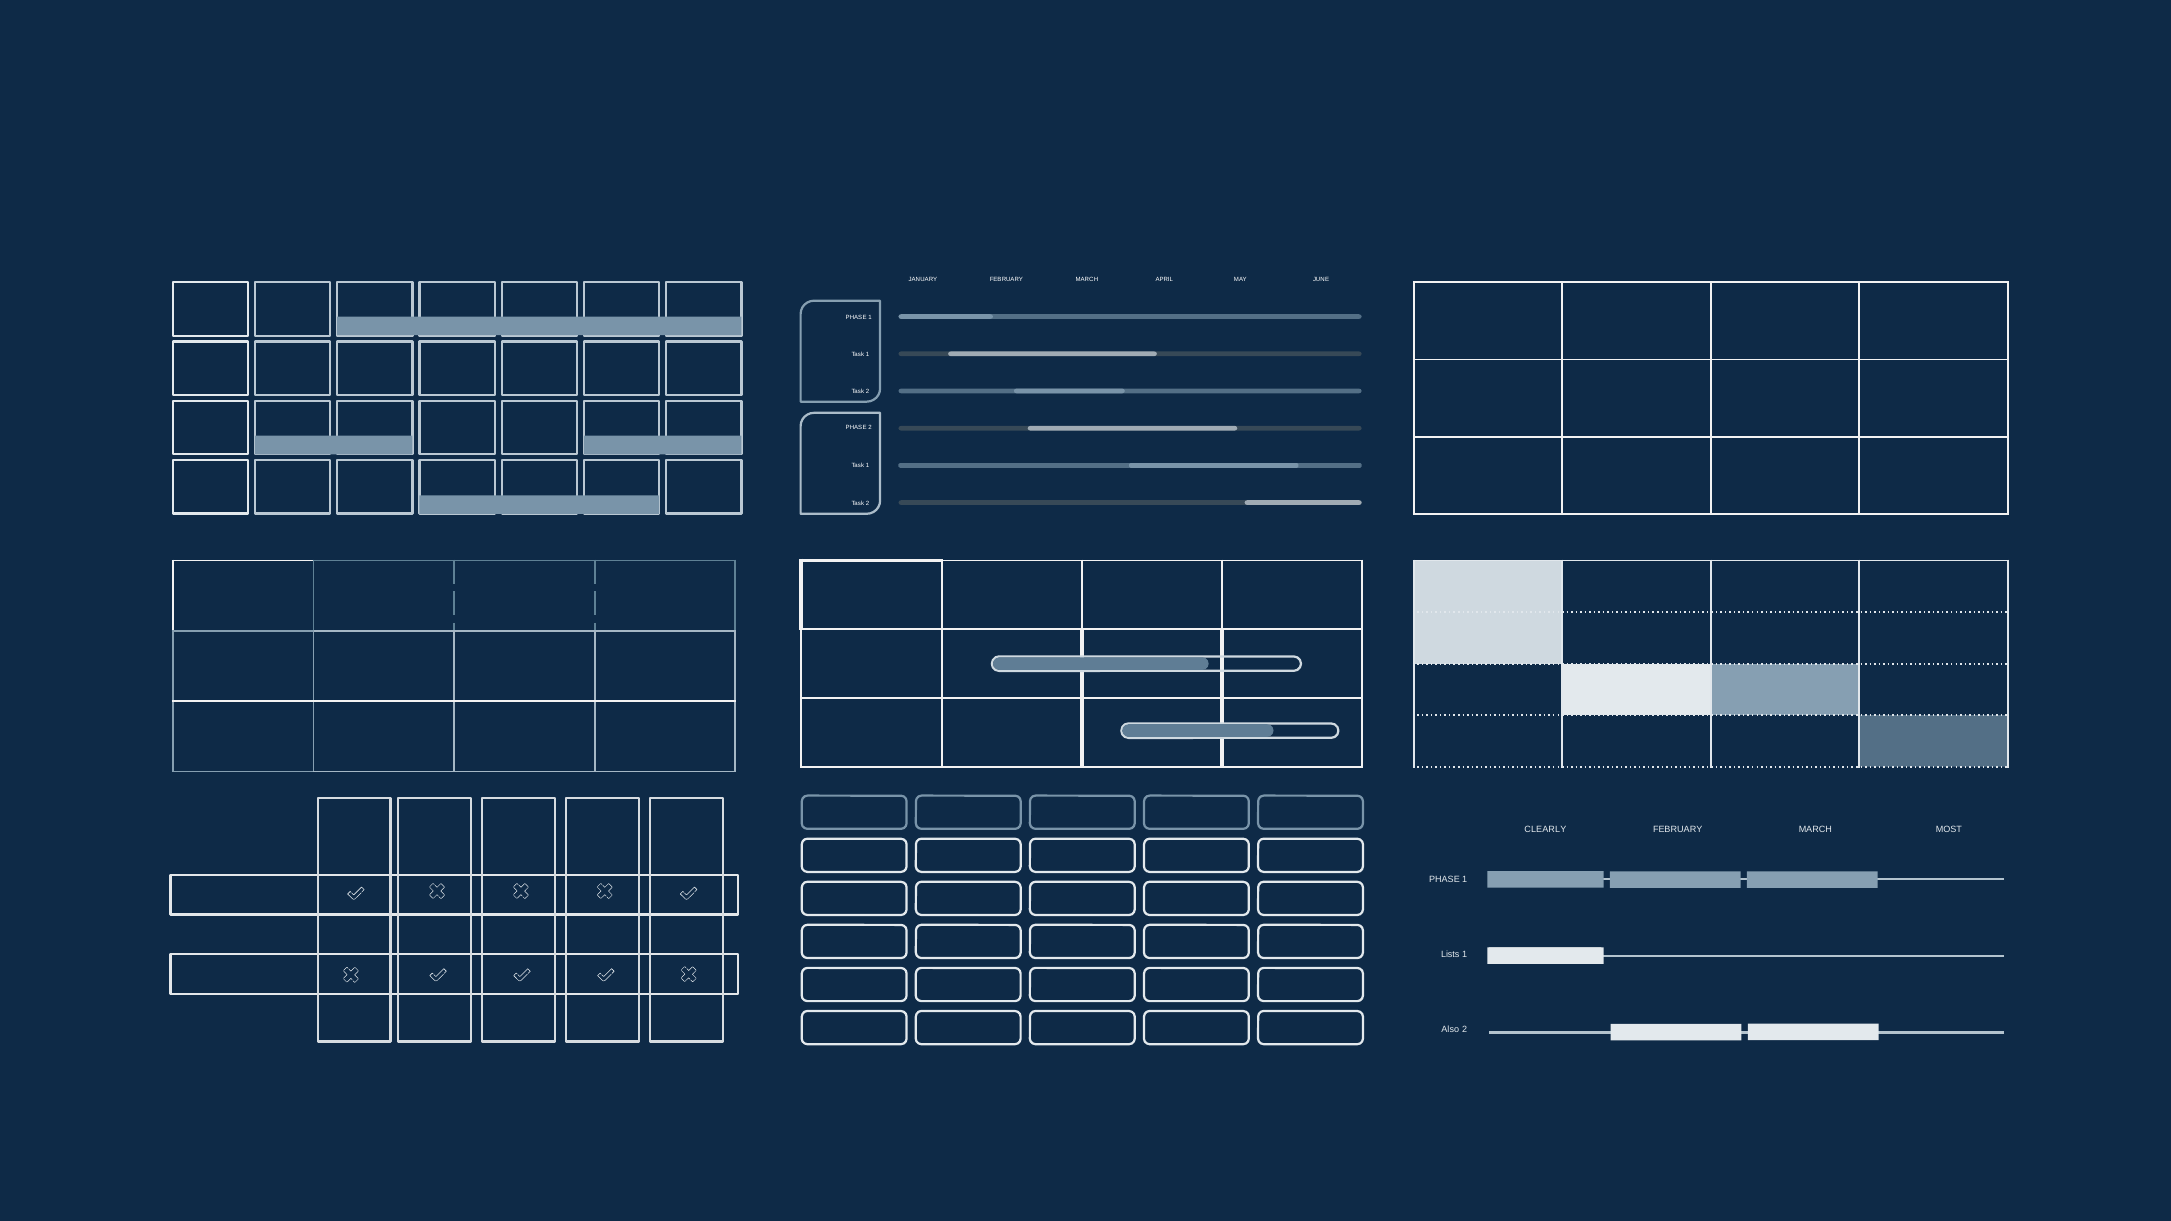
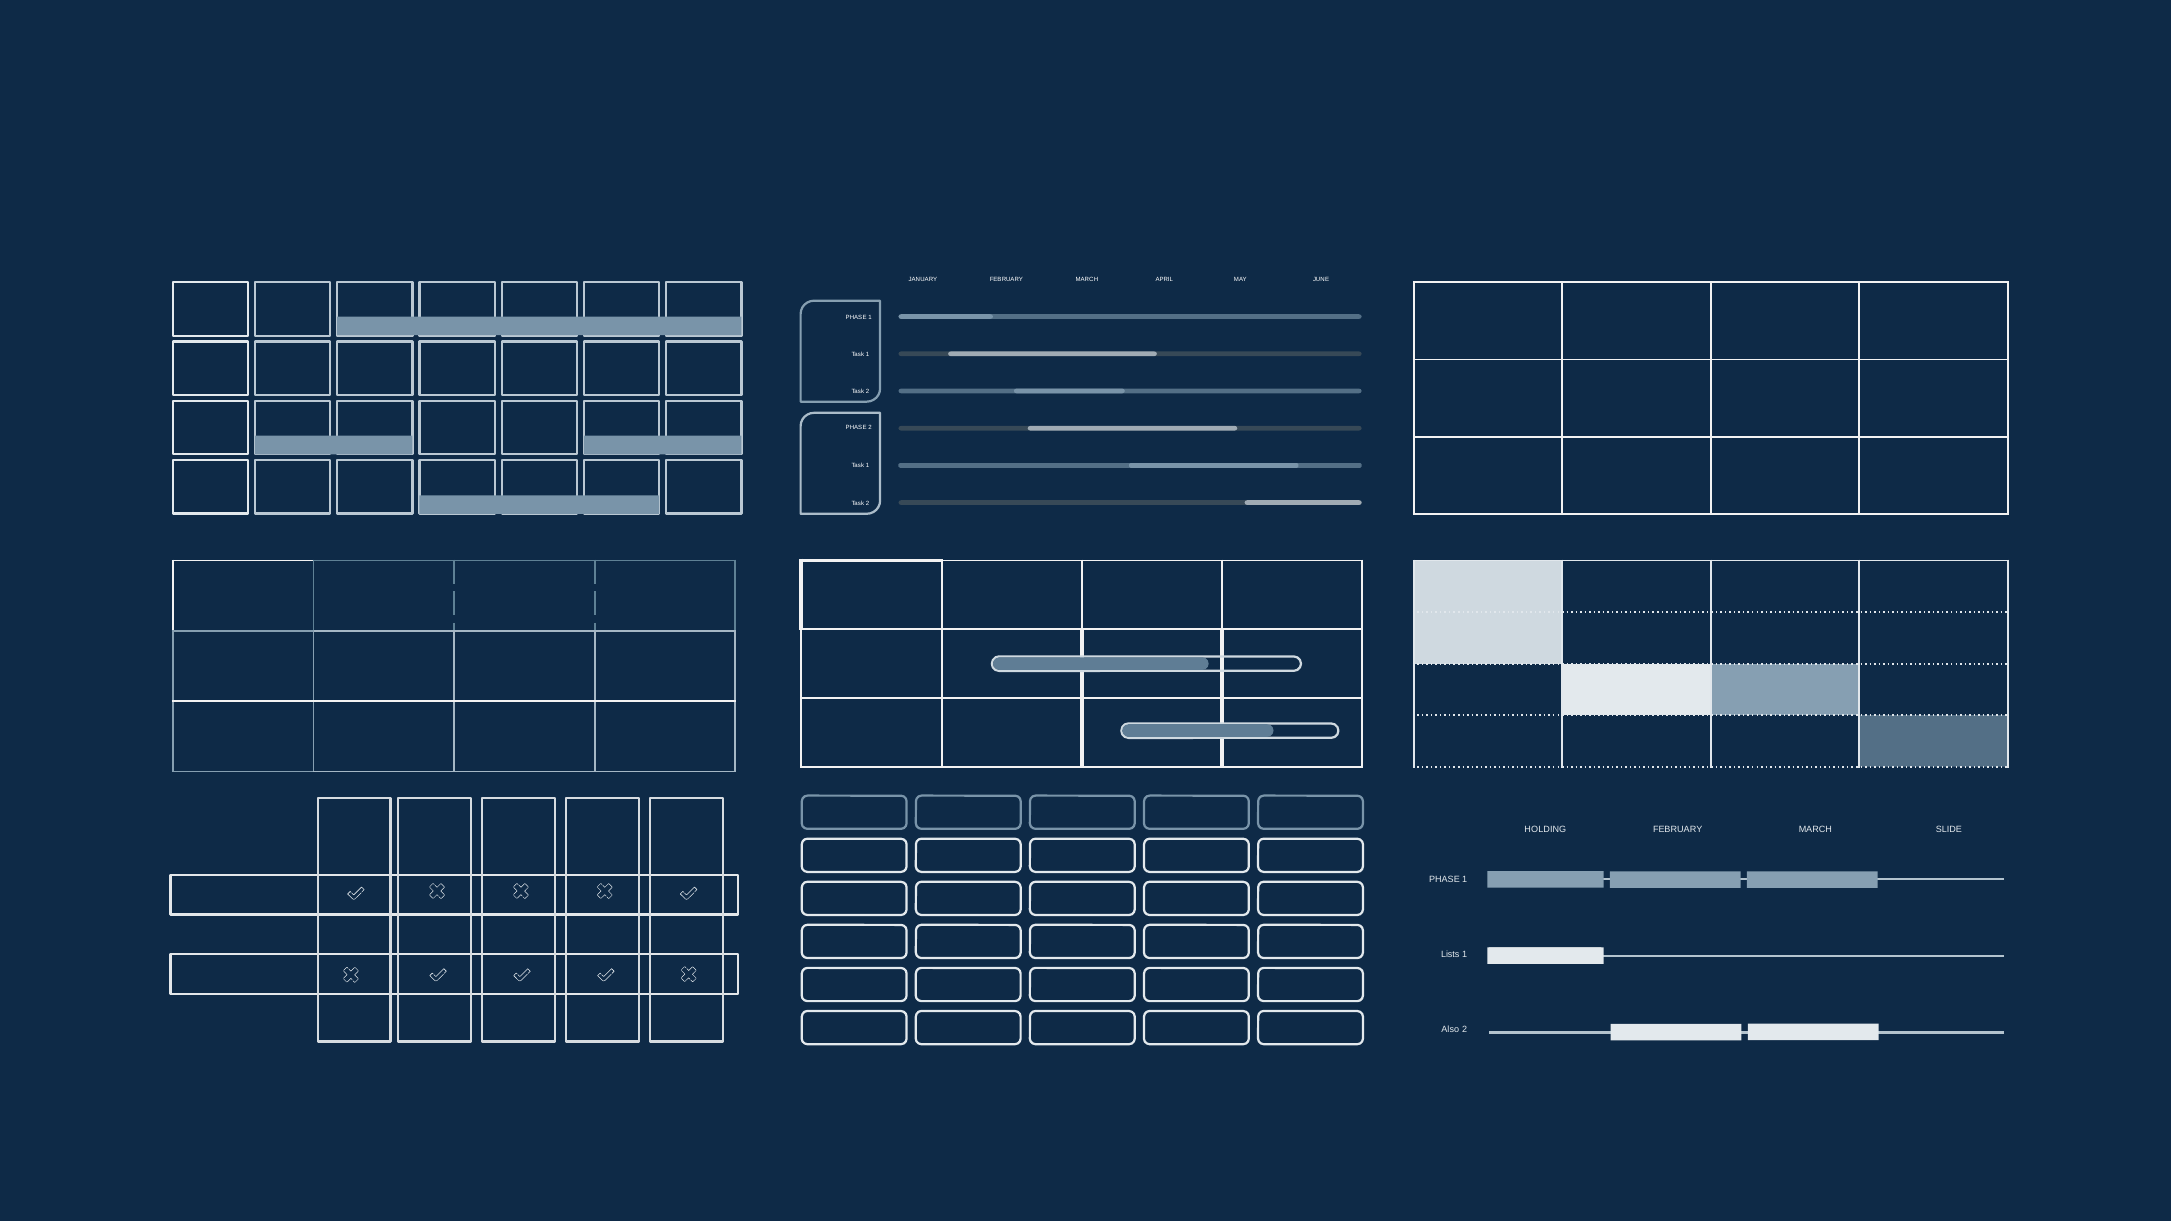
CLEARLY: CLEARLY -> HOLDING (1545, 830)
MOST: MOST -> SLIDE (1949, 830)
